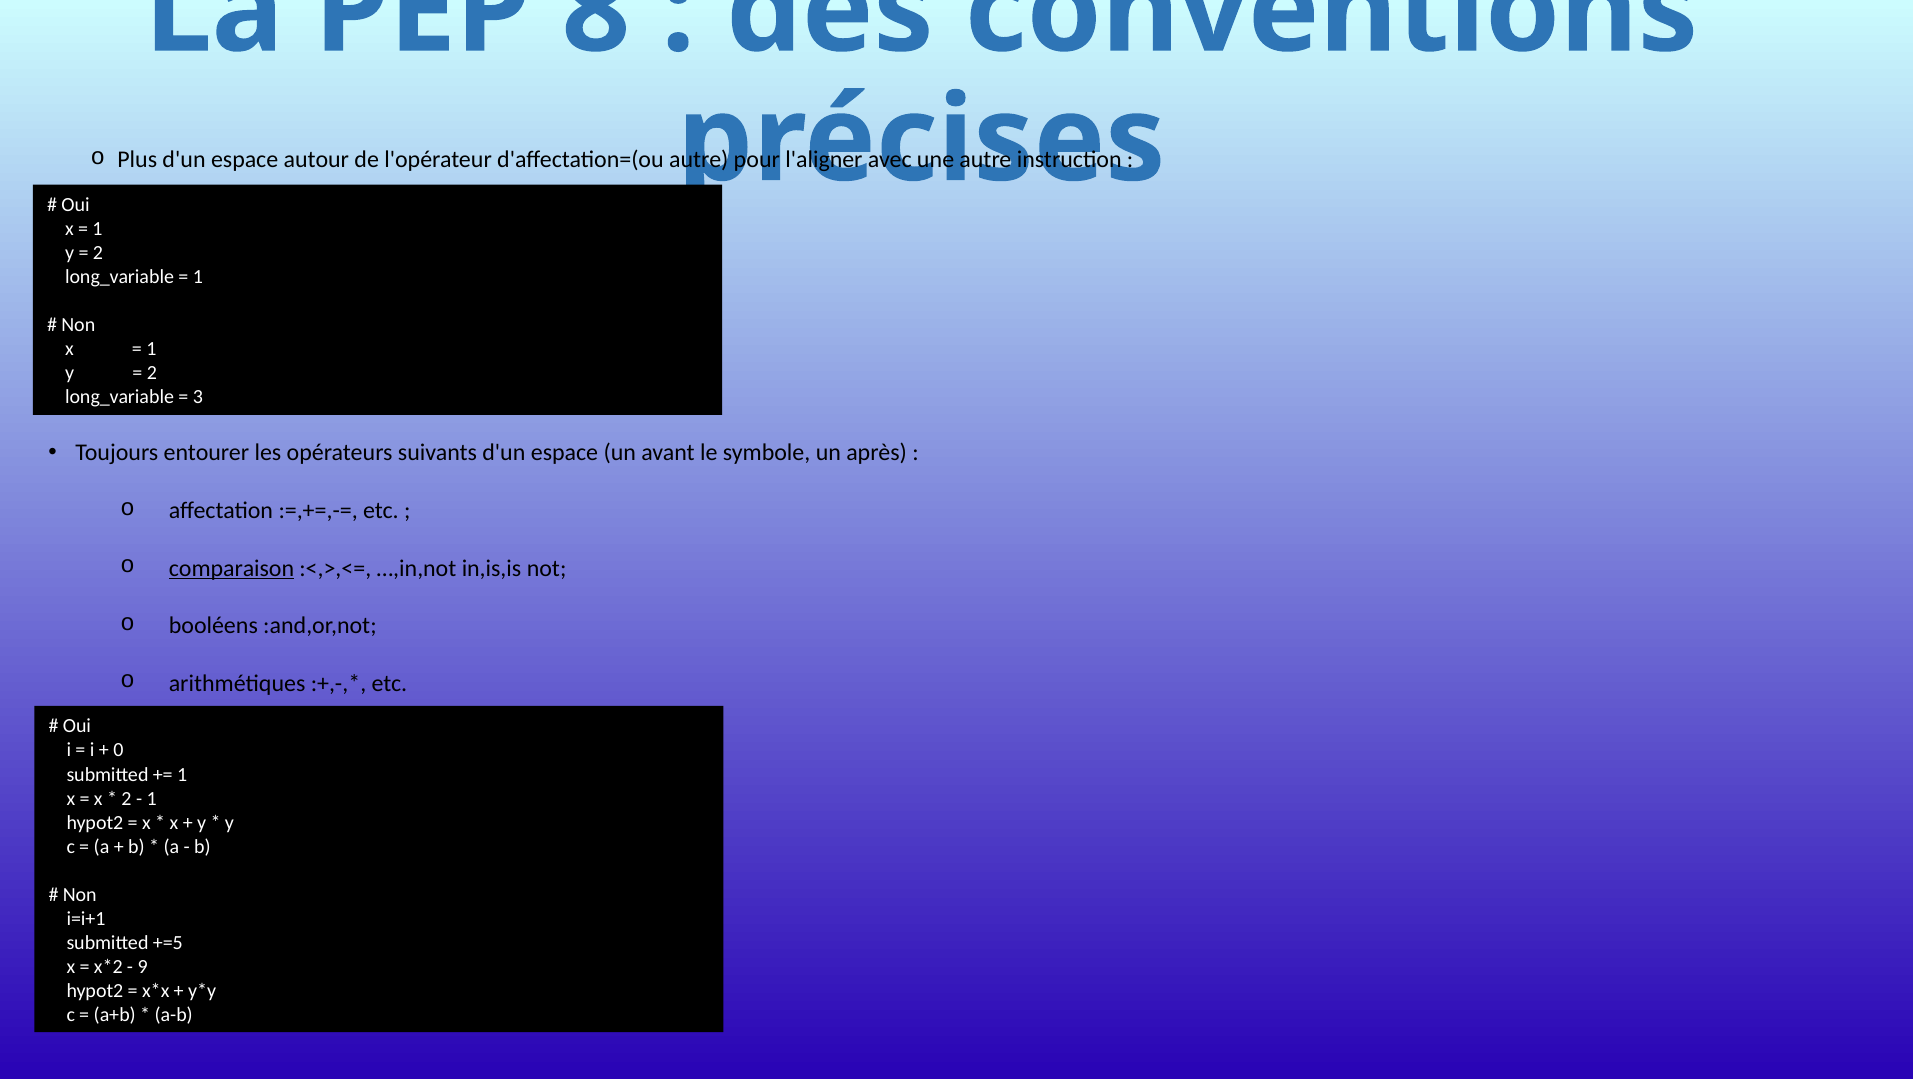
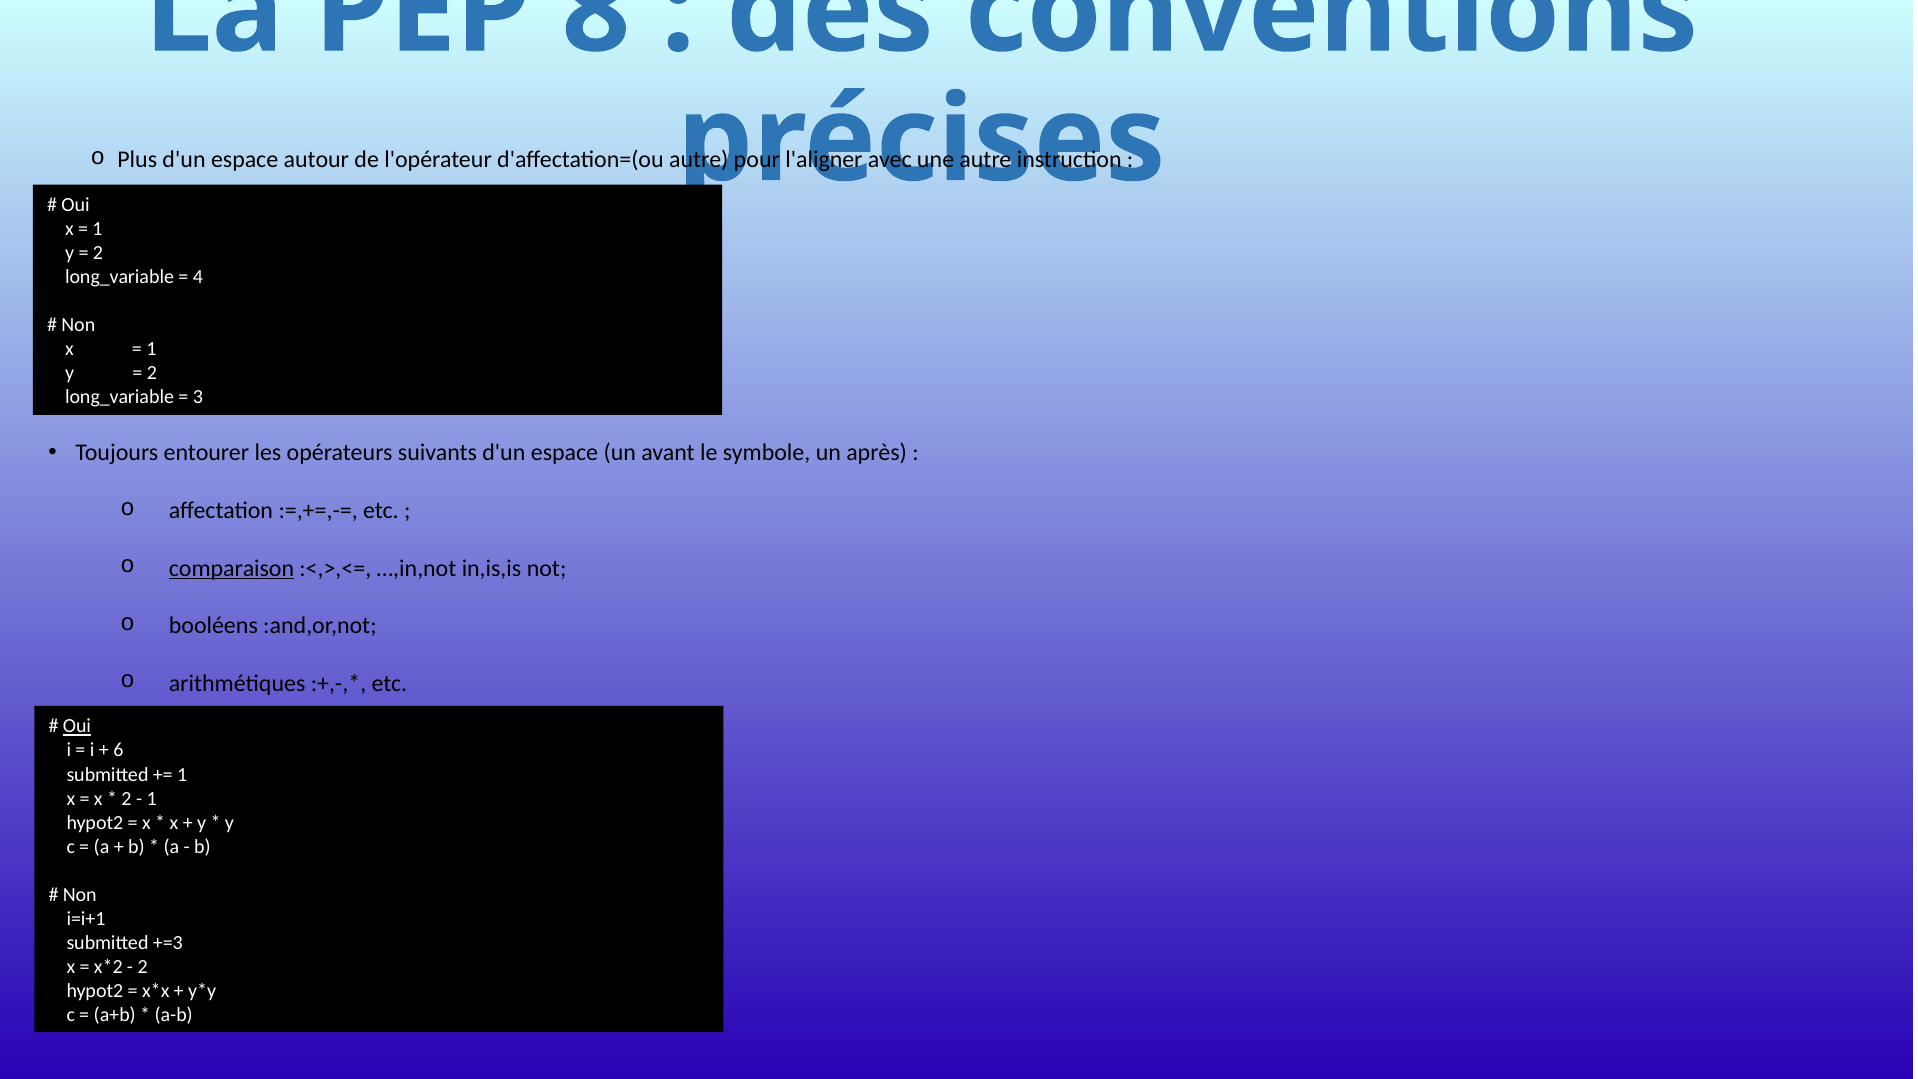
1: 1 -> 4 (198, 277)
Oui underline: none -> present (77, 726)
0: 0 -> 6 (118, 750)
+=5: +=5 -> +=3 (168, 942)
9: 9 -> 2 (143, 966)
